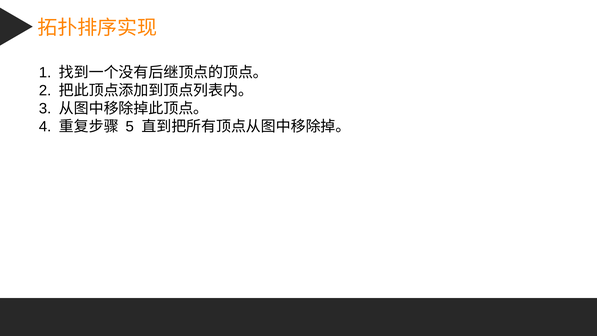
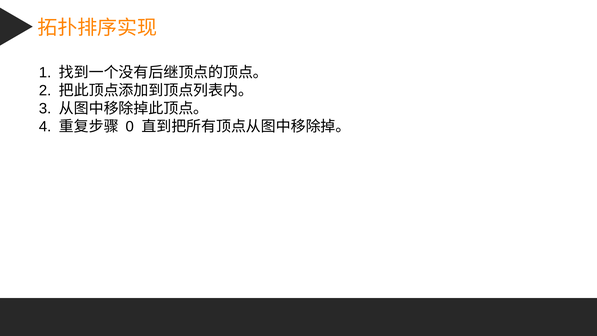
5: 5 -> 0 (130, 126)
